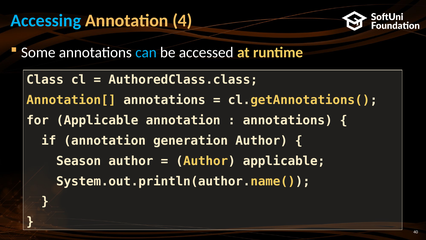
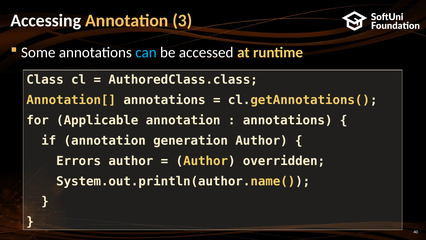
Accessing colour: light blue -> white (46, 21)
4: 4 -> 3 (182, 21)
Season: Season -> Errors (79, 161)
Author applicable: applicable -> overridden (284, 161)
